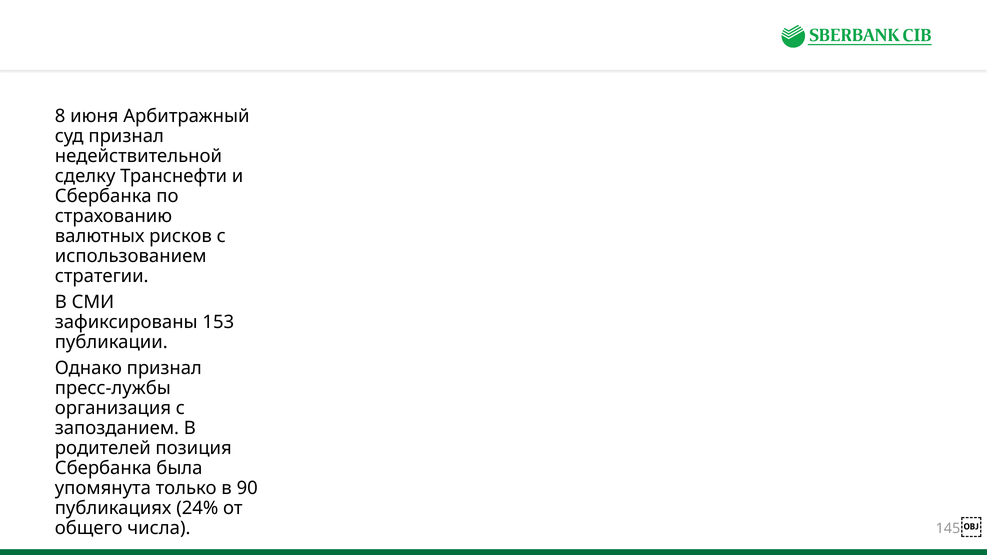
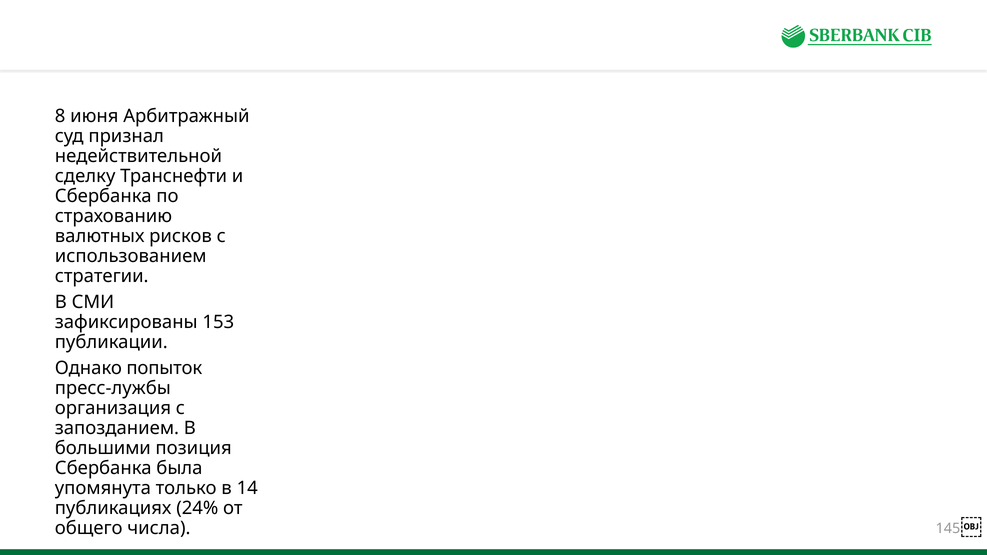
Однако признал: признал -> попыток (164, 368)
родителей: родителей -> большими (103, 448)
90: 90 -> 14 (247, 488)
